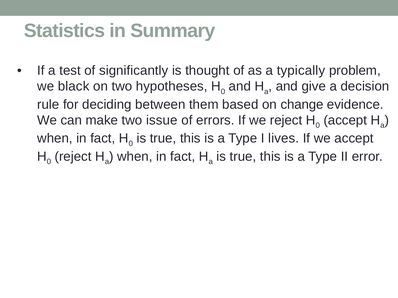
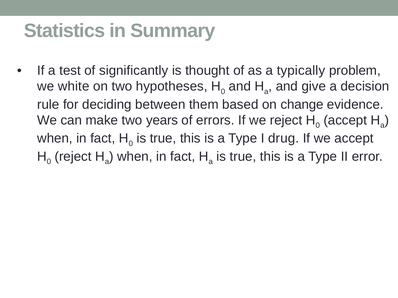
black: black -> white (74, 86)
issue: issue -> years (162, 120)
lives: lives -> drug (284, 139)
